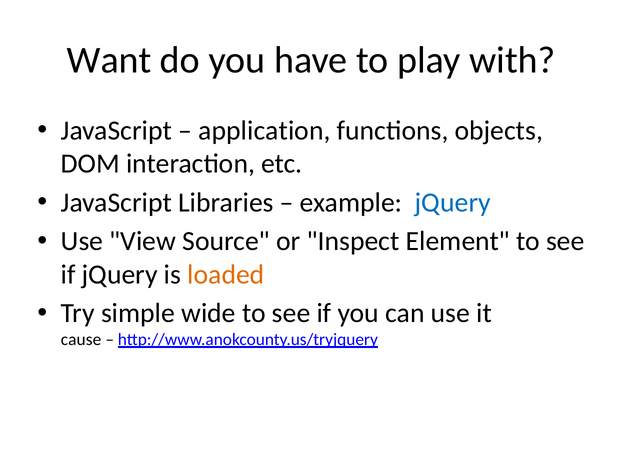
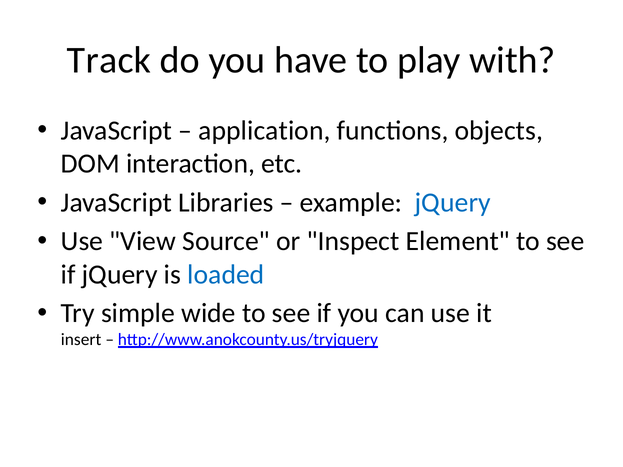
Want: Want -> Track (109, 60)
loaded colour: orange -> blue (226, 275)
cause: cause -> insert (81, 340)
